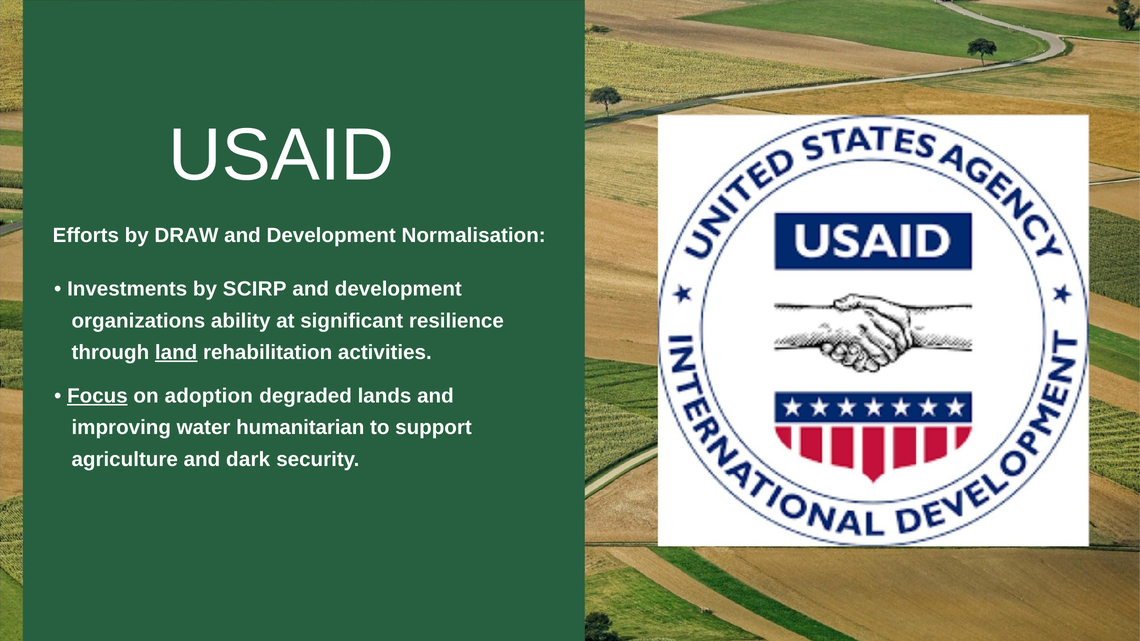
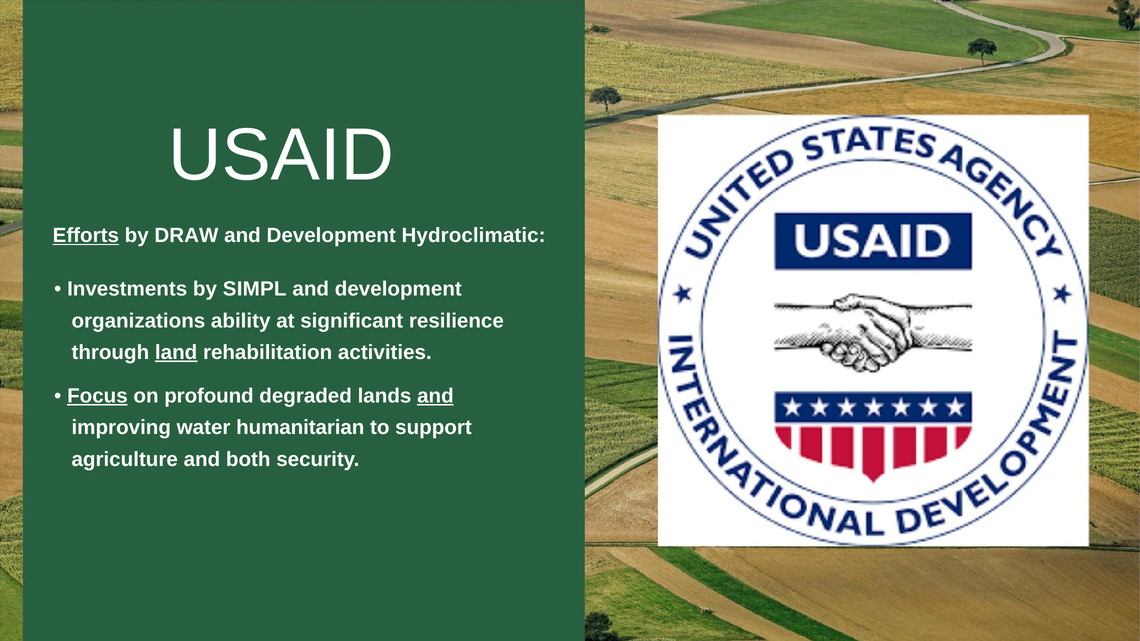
Efforts underline: none -> present (86, 236)
Normalisation: Normalisation -> Hydroclimatic (474, 236)
SCIRP: SCIRP -> SIMPL (255, 289)
adoption: adoption -> profound (209, 396)
and underline: none -> present (435, 396)
dark: dark -> both (248, 460)
